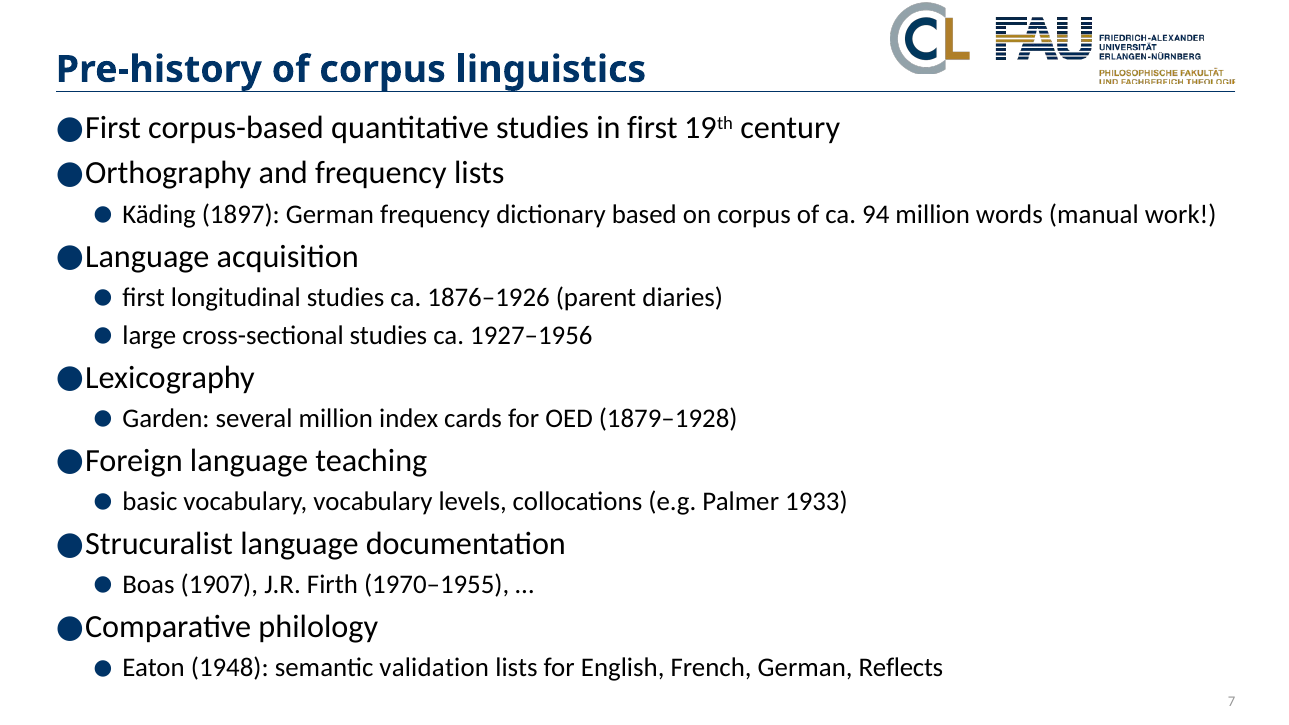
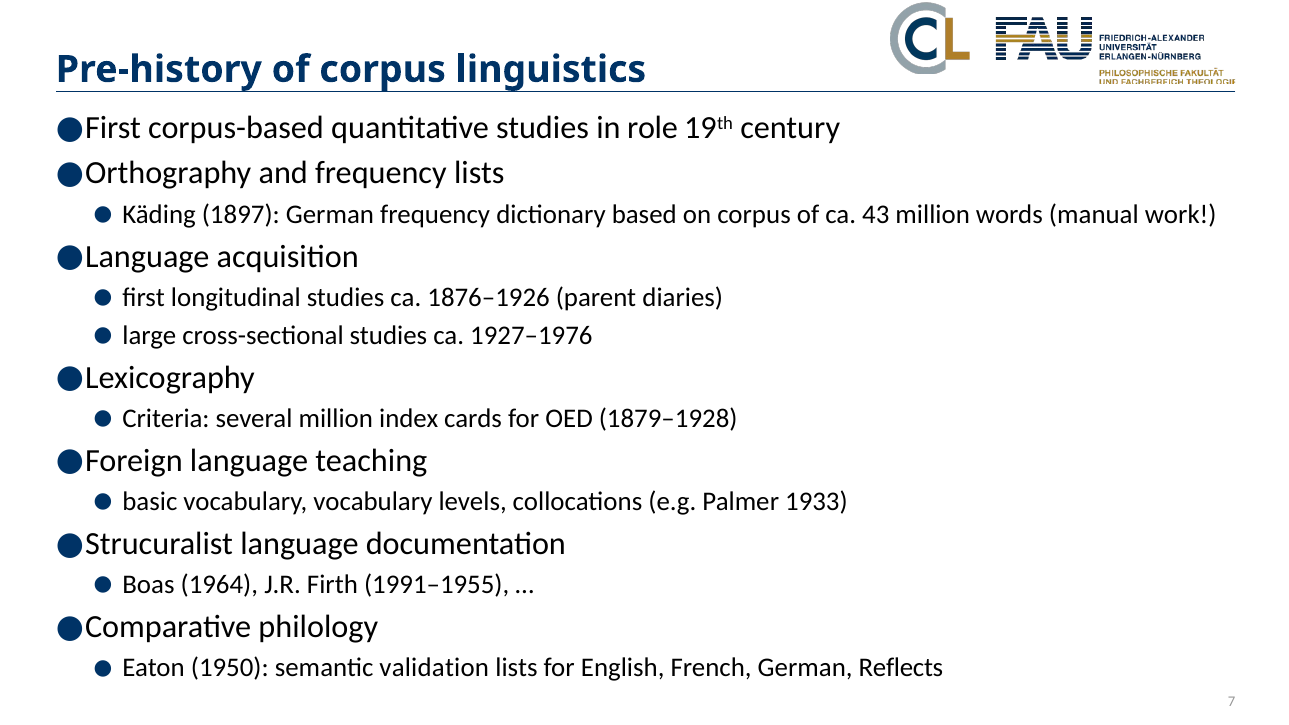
in first: first -> role (652, 128)
94: 94 -> 43 (876, 214)
1927–1956: 1927–1956 -> 1927–1976 (531, 335)
Garden: Garden -> Criteria (166, 418)
1907: 1907 -> 1964 (219, 585)
1970–1955: 1970–1955 -> 1991–1955 (437, 585)
1948: 1948 -> 1950 (230, 668)
